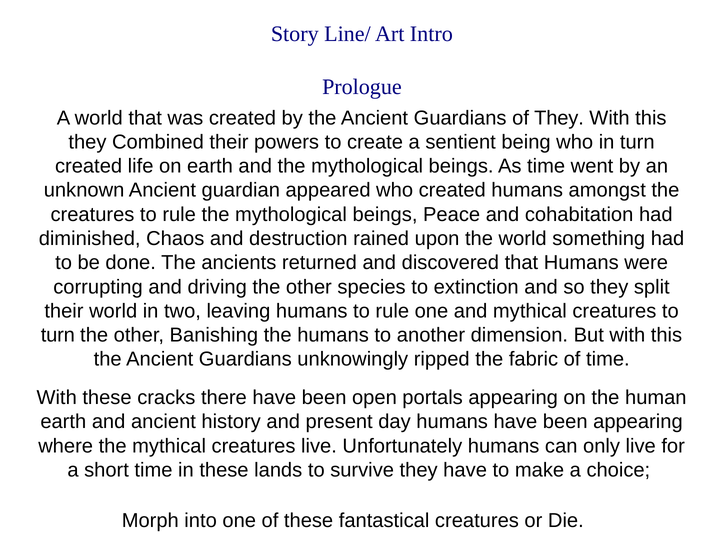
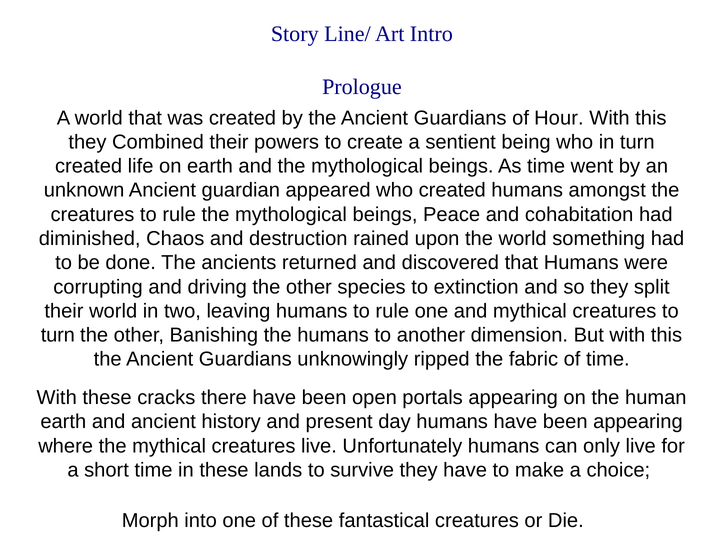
of They: They -> Hour (559, 118)
